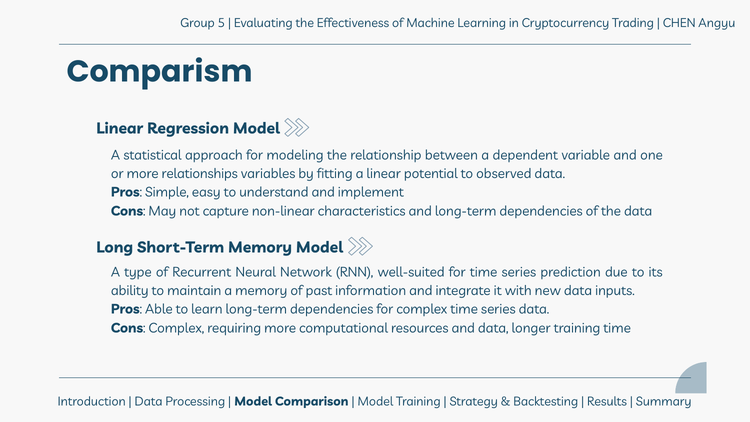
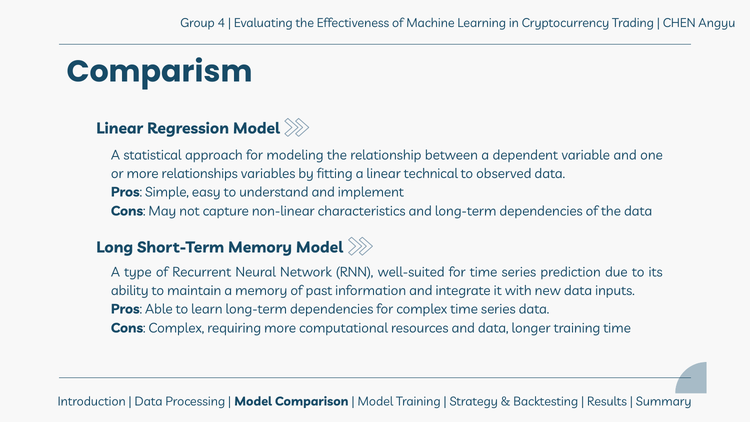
5: 5 -> 4 (221, 23)
potential: potential -> technical (431, 174)
